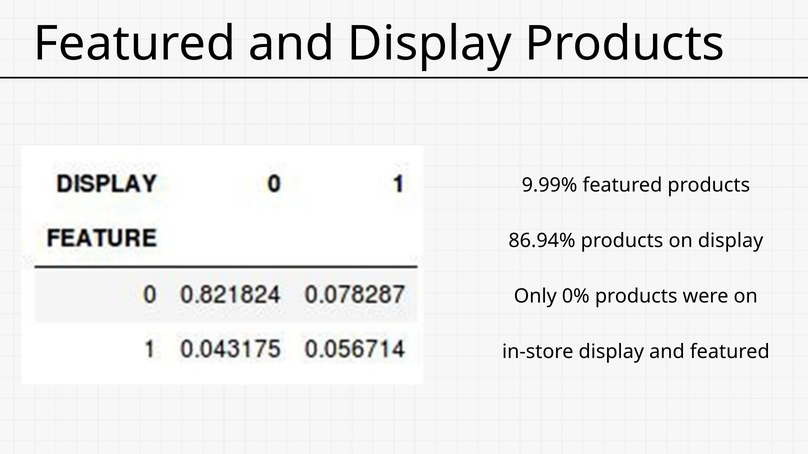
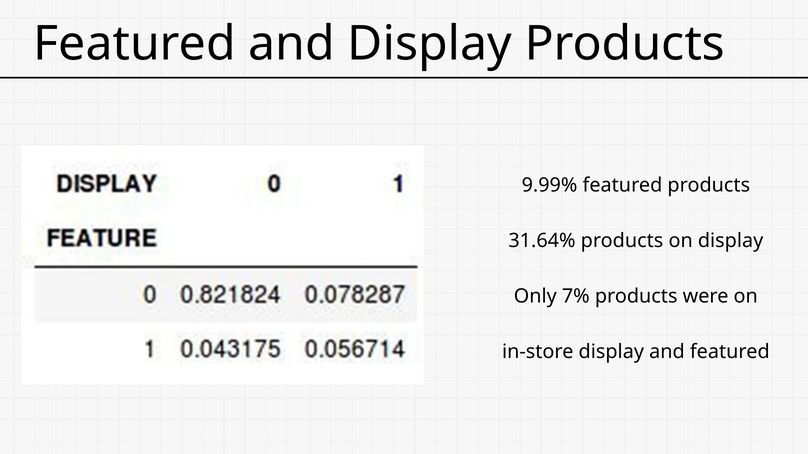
86.94%: 86.94% -> 31.64% (542, 241)
0%: 0% -> 7% (576, 297)
